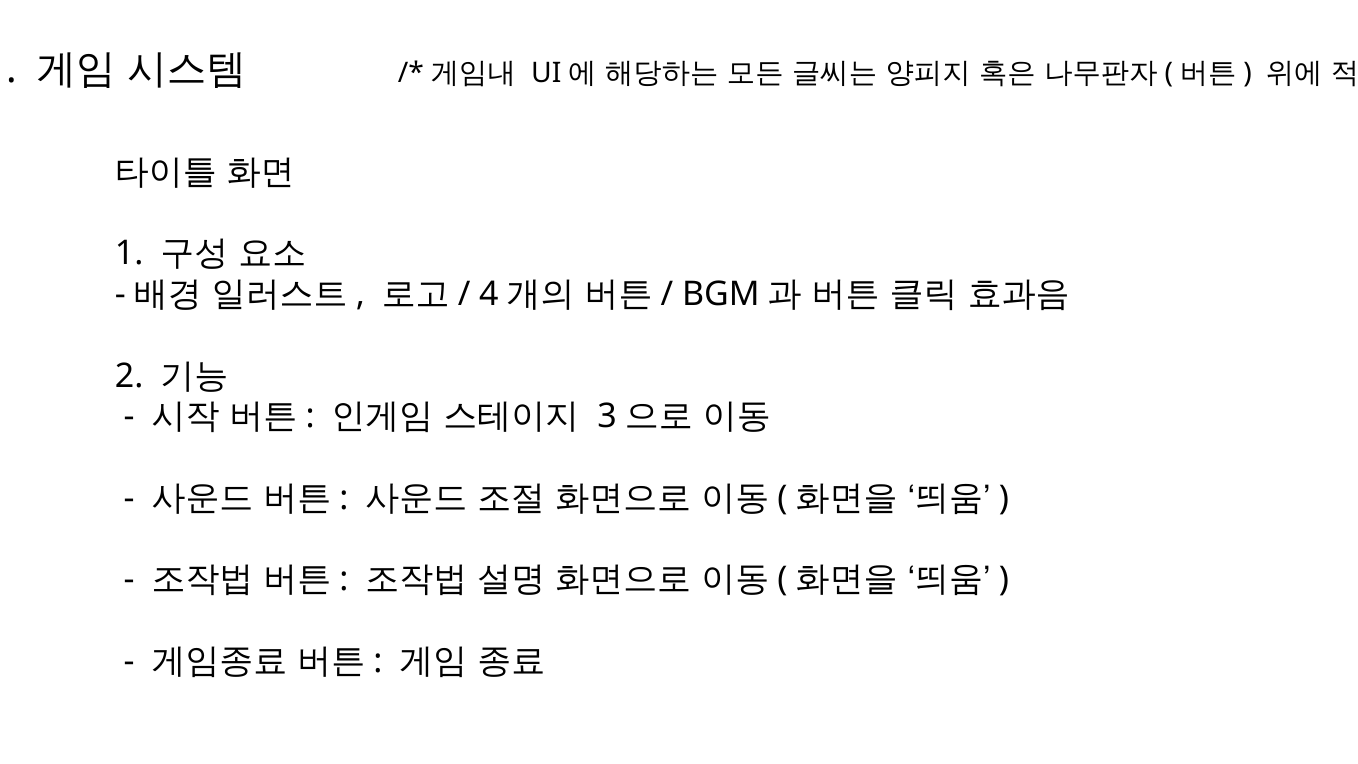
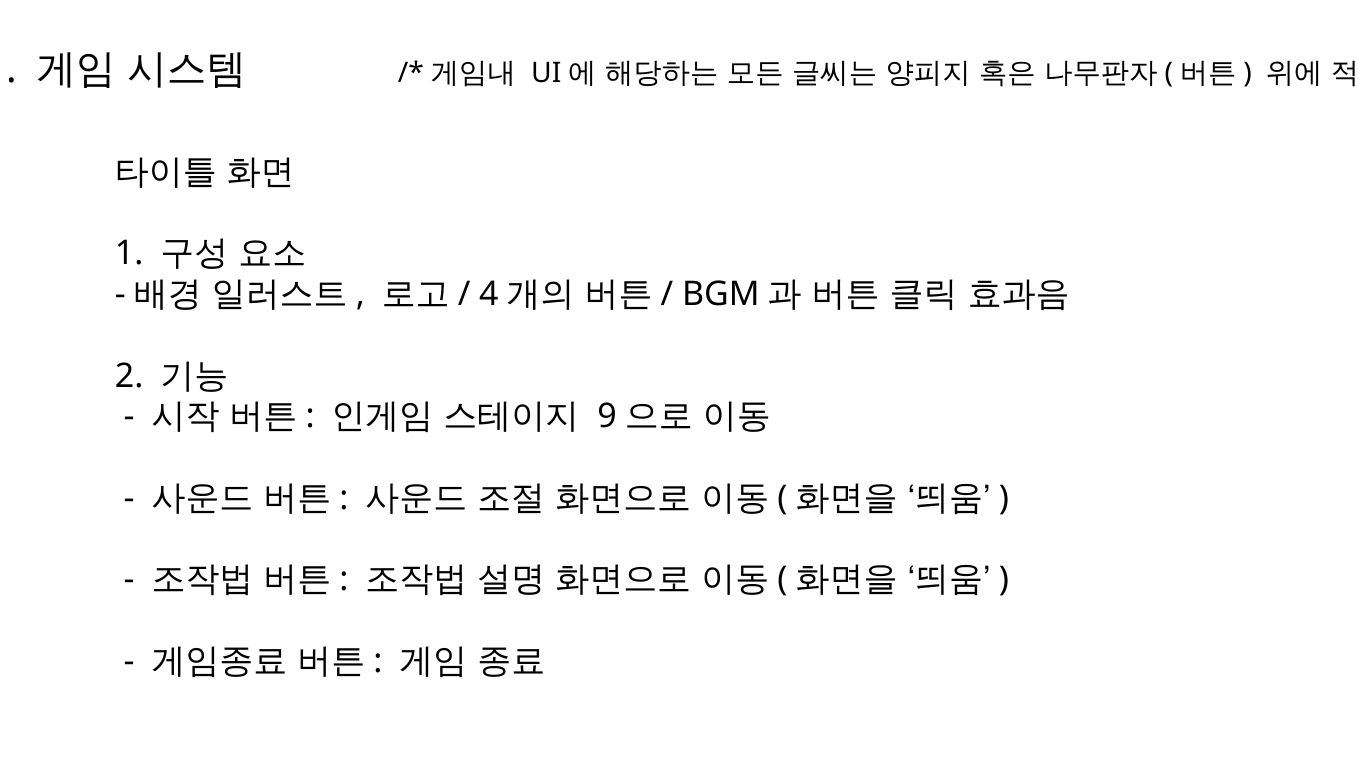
3: 3 -> 9 (607, 417)
